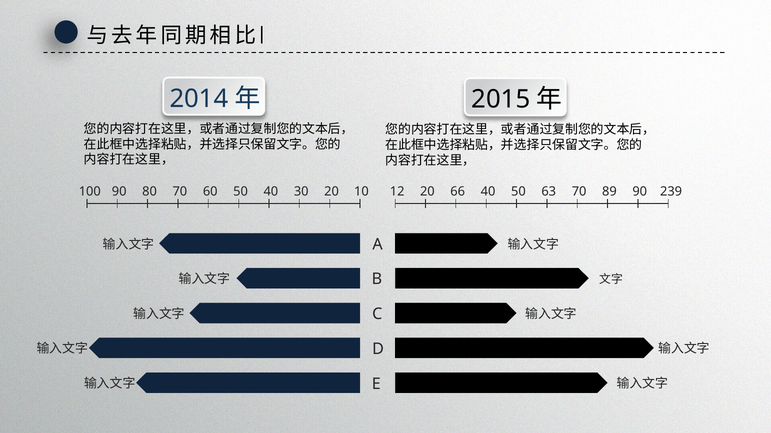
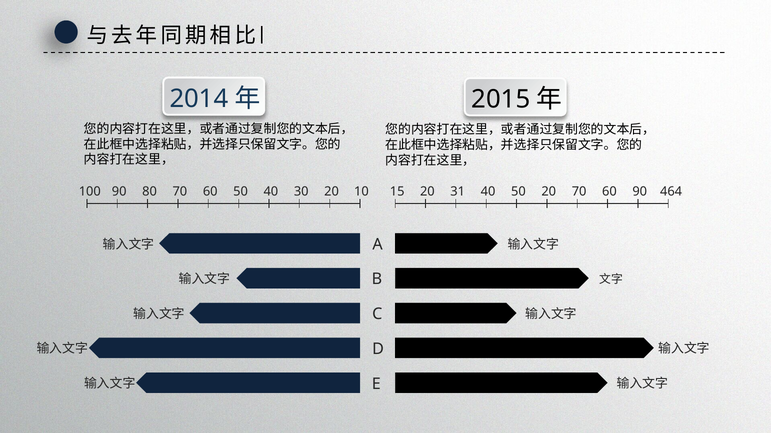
12: 12 -> 15 (397, 192)
66: 66 -> 31 (458, 192)
50 63: 63 -> 20 (549, 192)
70 89: 89 -> 60 (609, 192)
239: 239 -> 464 (671, 192)
